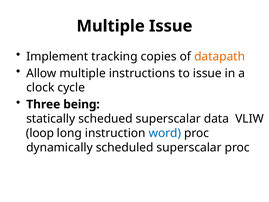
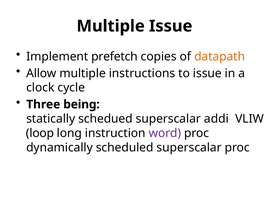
tracking: tracking -> prefetch (115, 56)
data: data -> addi (216, 119)
word colour: blue -> purple (165, 133)
